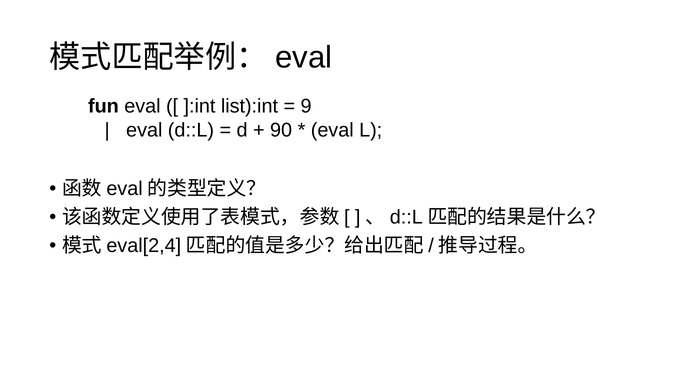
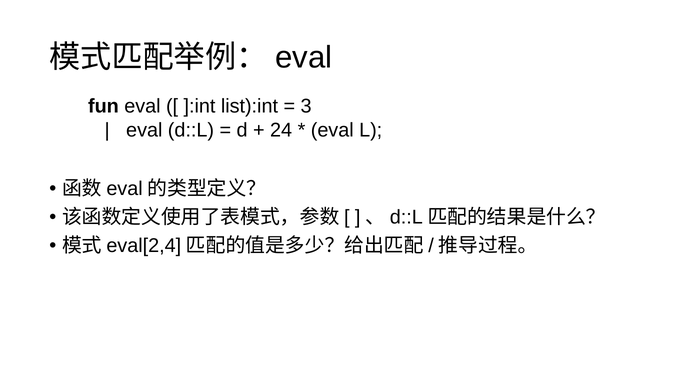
9: 9 -> 3 (306, 106)
90: 90 -> 24 (281, 130)
